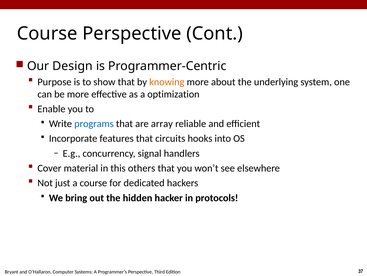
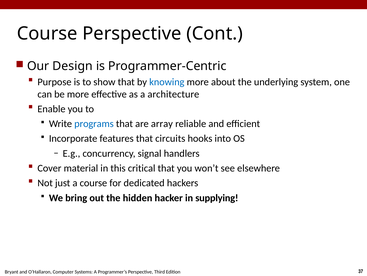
knowing colour: orange -> blue (167, 82)
optimization: optimization -> architecture (173, 94)
others: others -> critical (142, 168)
protocols: protocols -> supplying (217, 197)
